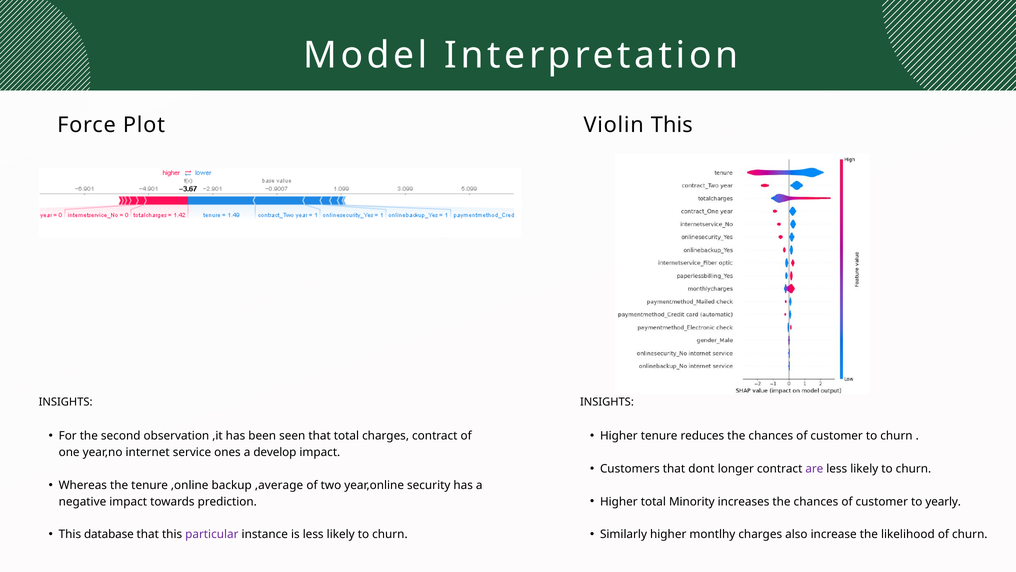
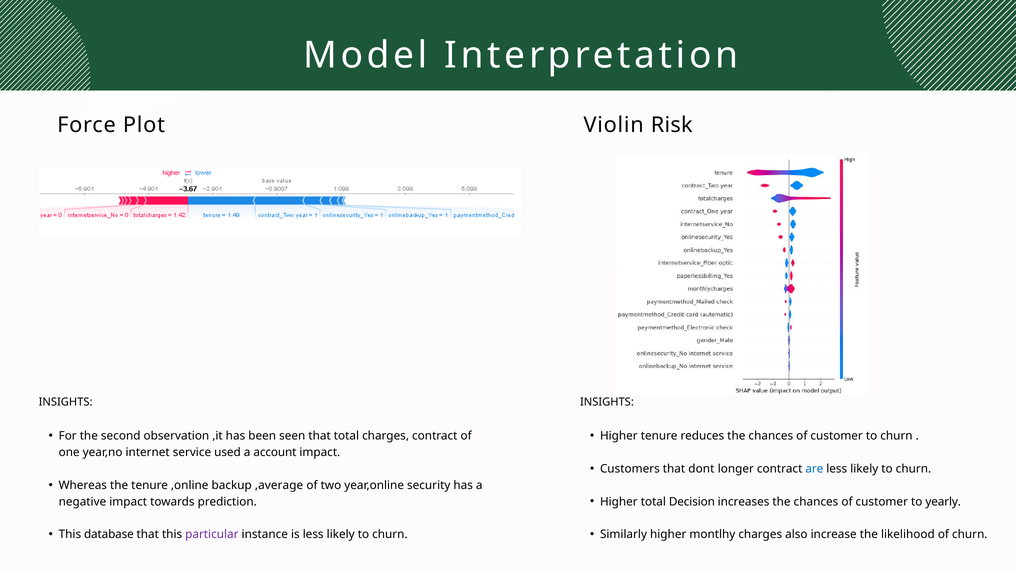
Violin This: This -> Risk (672, 125)
ones: ones -> used (227, 452)
develop: develop -> account (275, 452)
are colour: purple -> blue (814, 468)
Minority: Minority -> Decision (692, 501)
